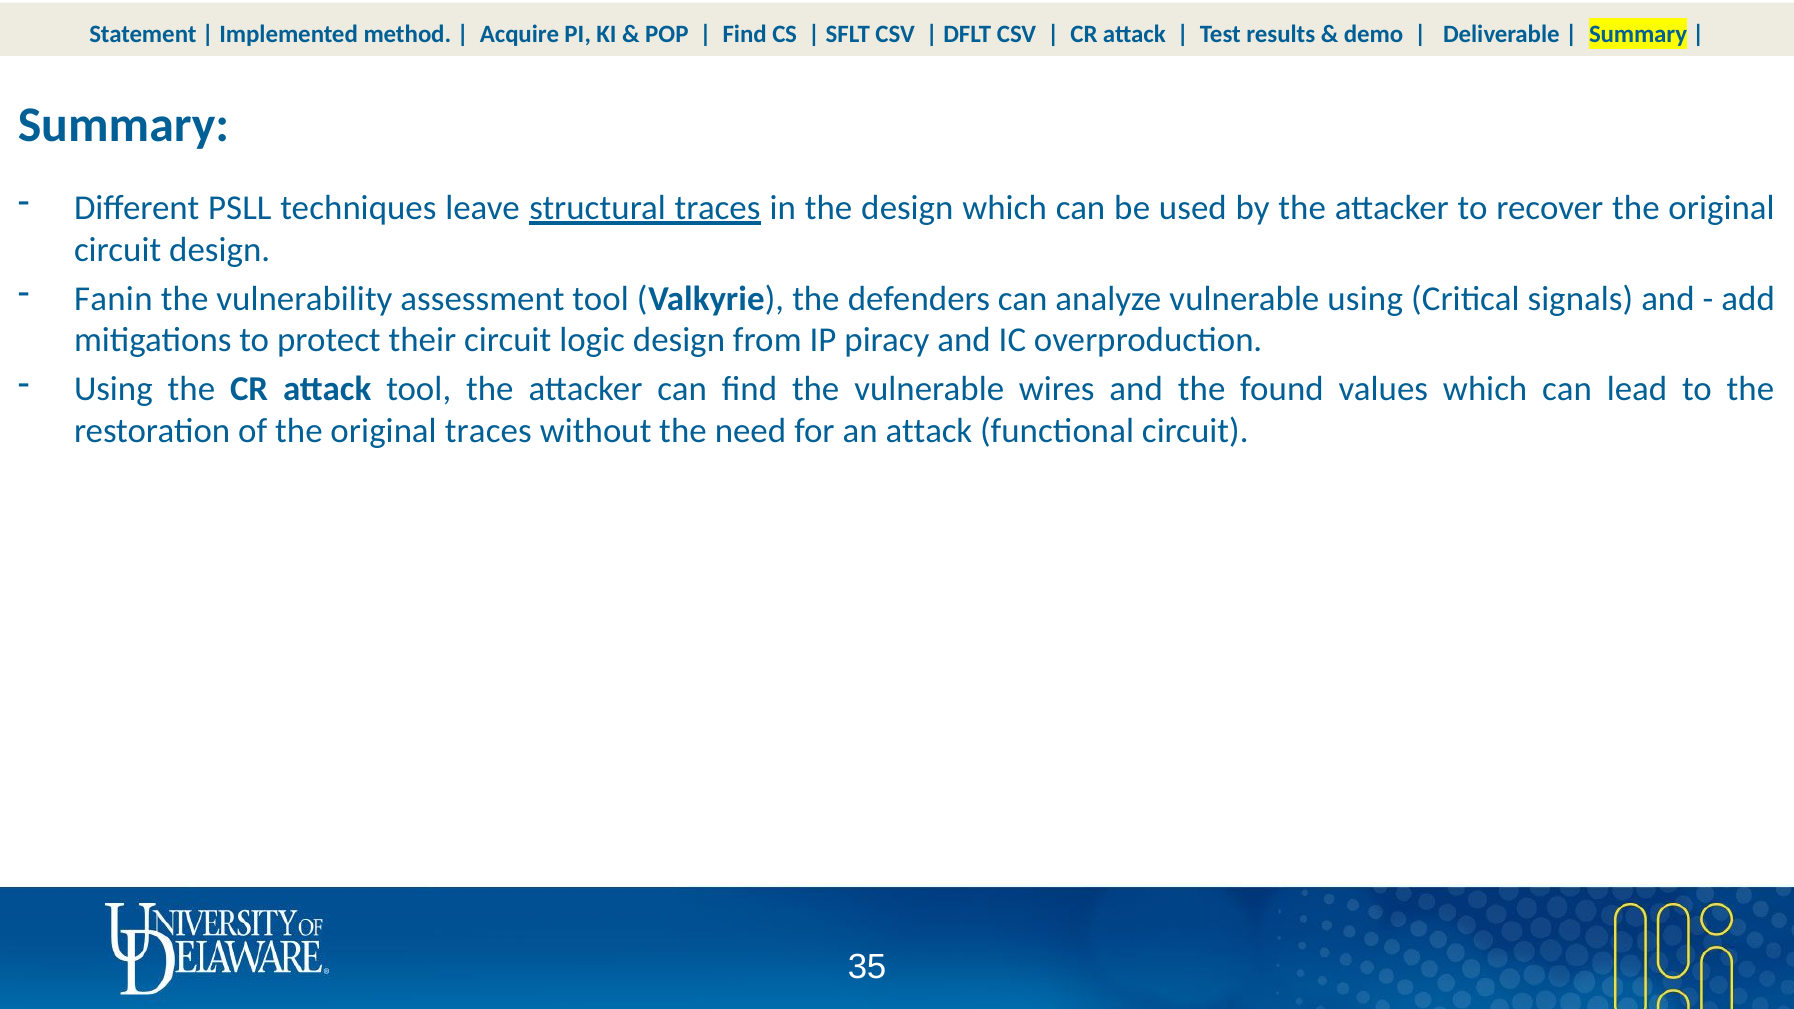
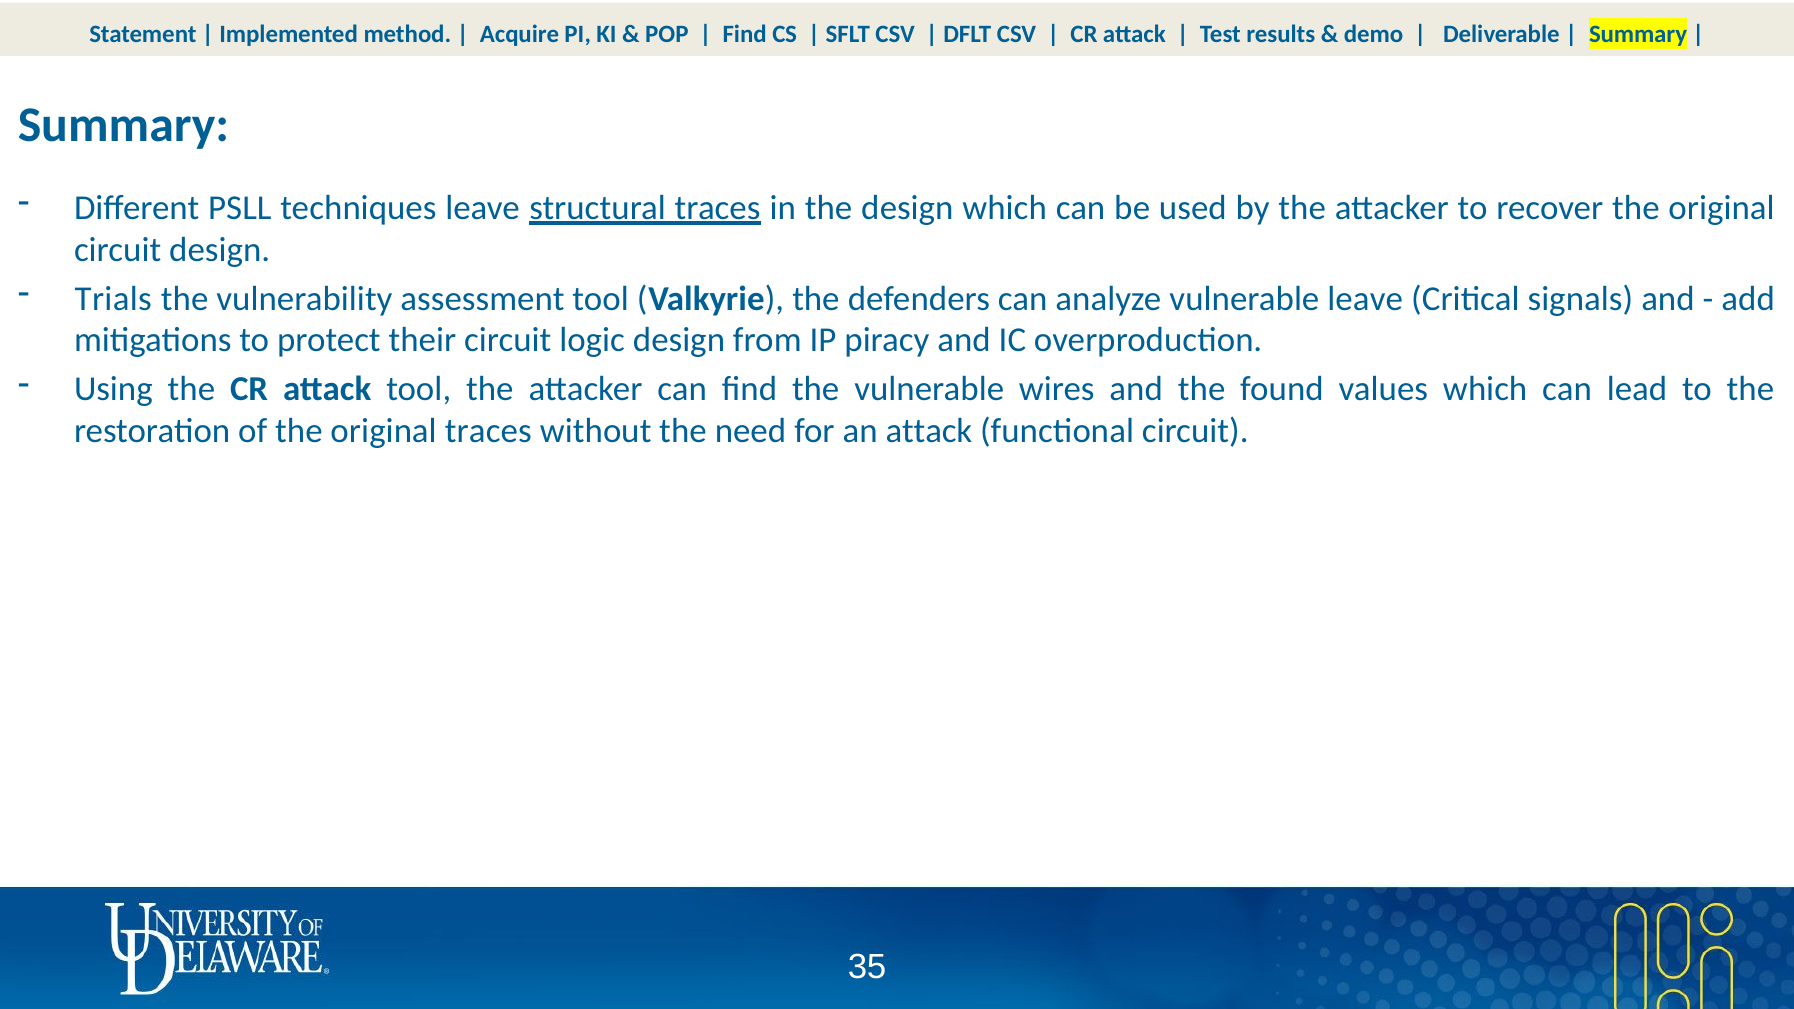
Fanin: Fanin -> Trials (113, 299)
vulnerable using: using -> leave (1365, 299)
